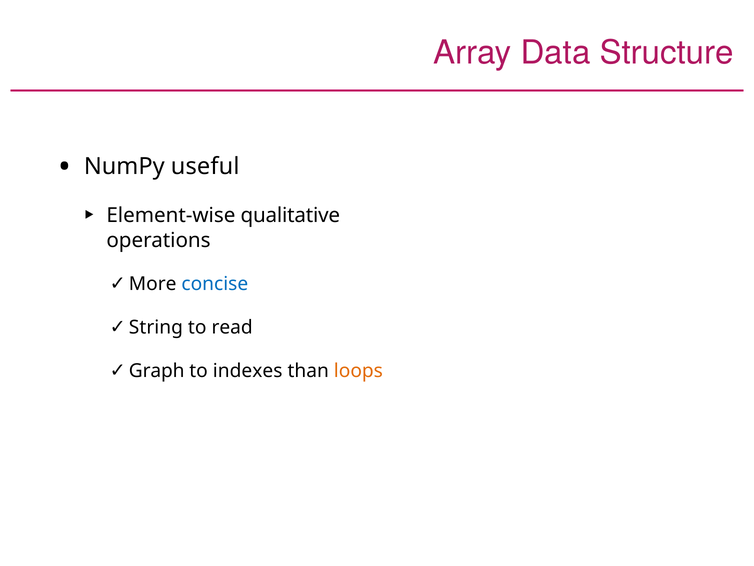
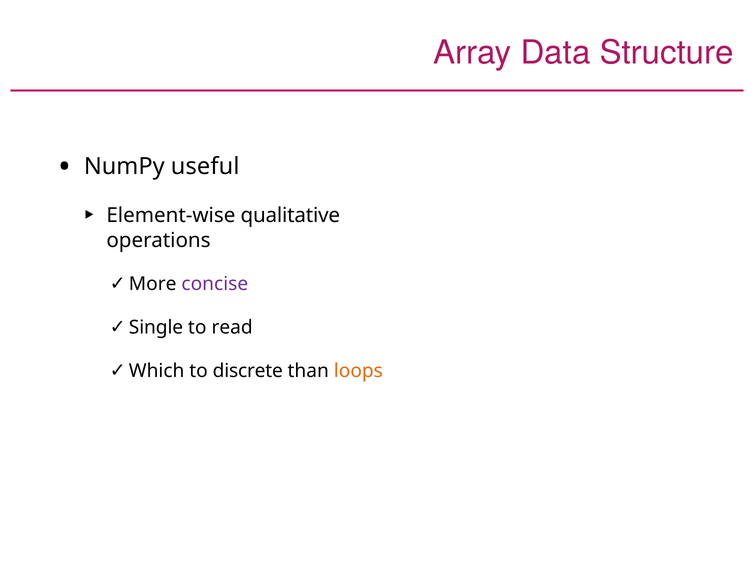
concise colour: blue -> purple (215, 284)
String: String -> Single (156, 327)
Graph: Graph -> Which (157, 371)
indexes: indexes -> discrete (248, 371)
